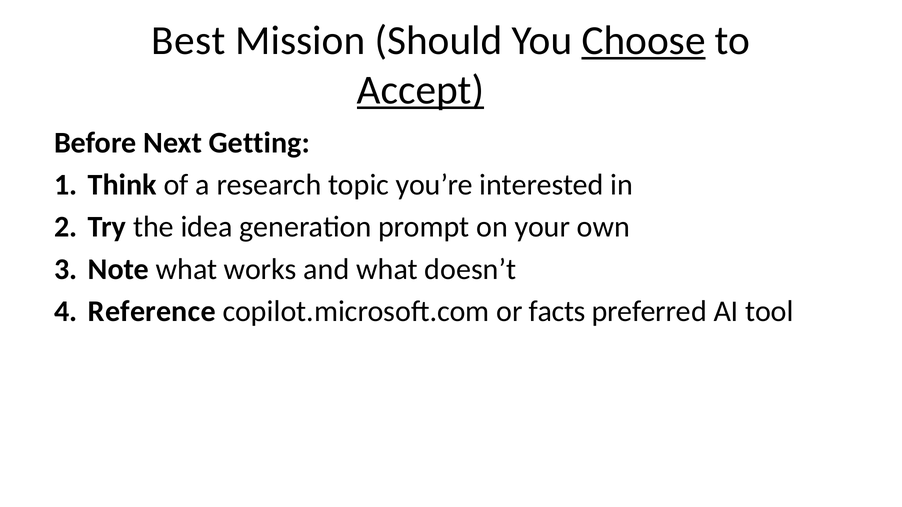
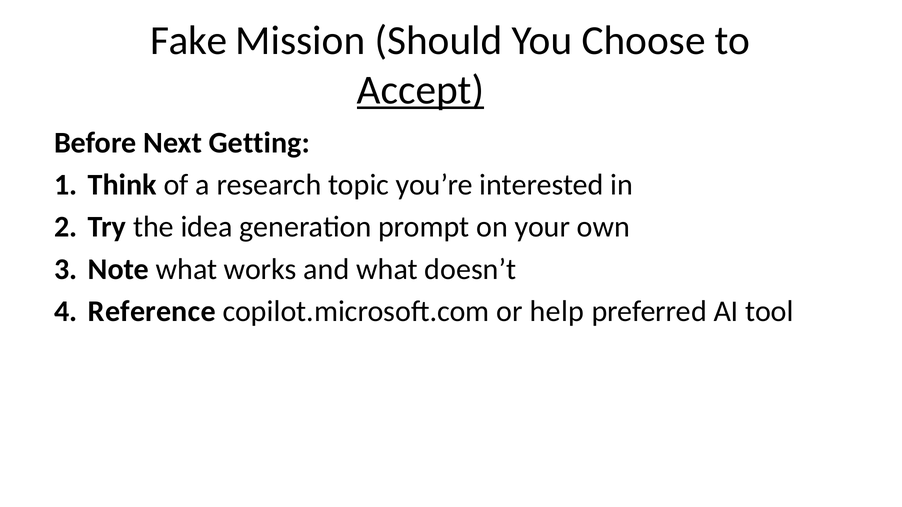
Best: Best -> Fake (189, 41)
Choose underline: present -> none (644, 41)
facts: facts -> help (557, 311)
